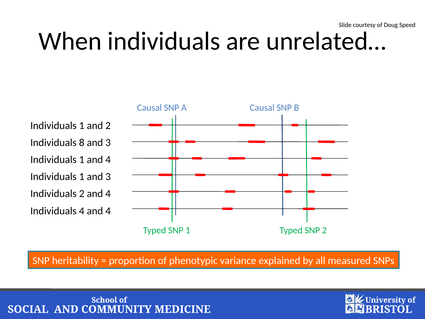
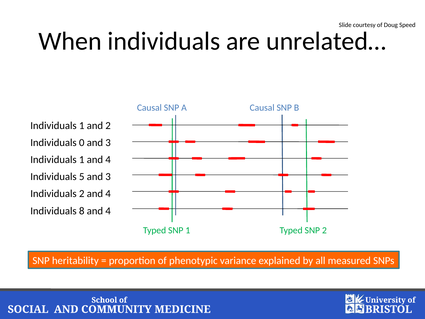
8: 8 -> 0 (82, 143)
1: 1 -> 5 (82, 177)
Individuals 4: 4 -> 8 (82, 211)
